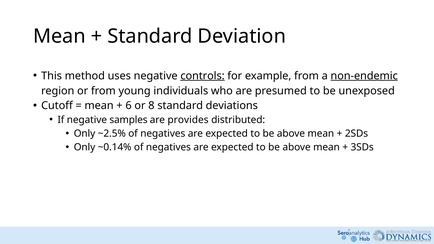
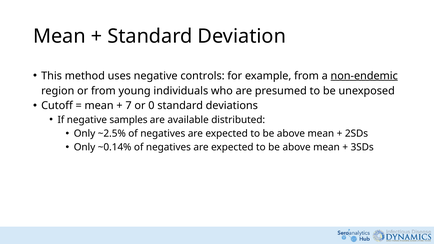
controls underline: present -> none (203, 76)
6: 6 -> 7 (129, 106)
8: 8 -> 0 (151, 106)
provides: provides -> available (188, 120)
